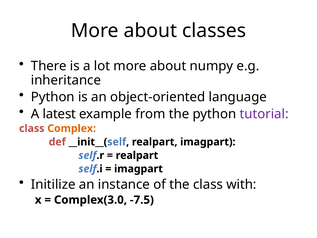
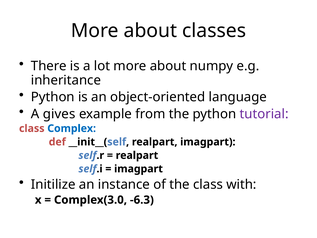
latest: latest -> gives (59, 114)
Complex colour: orange -> blue (72, 128)
-7.5: -7.5 -> -6.3 (142, 200)
